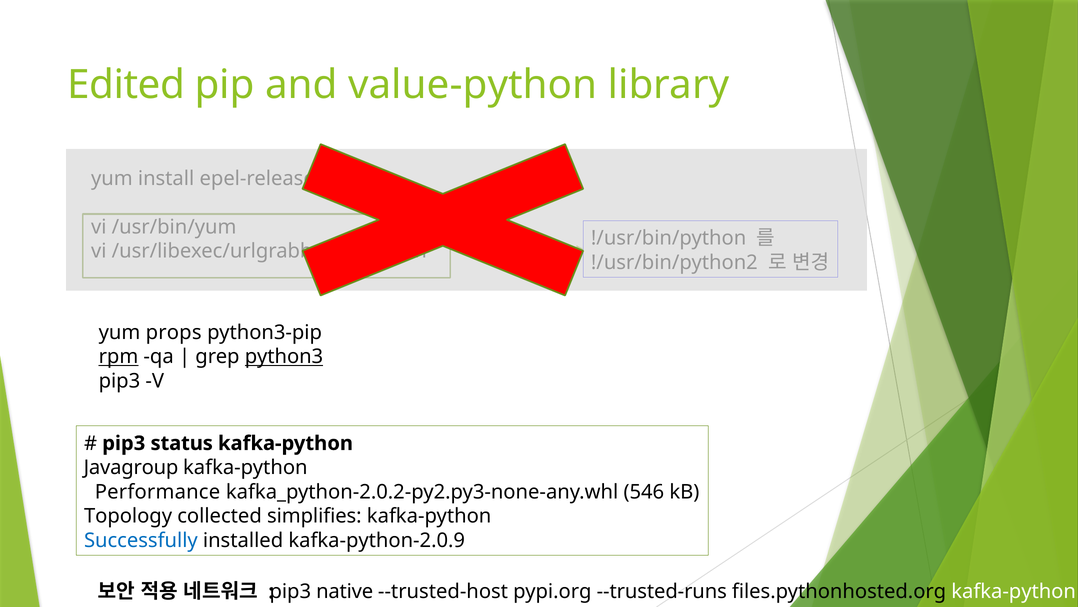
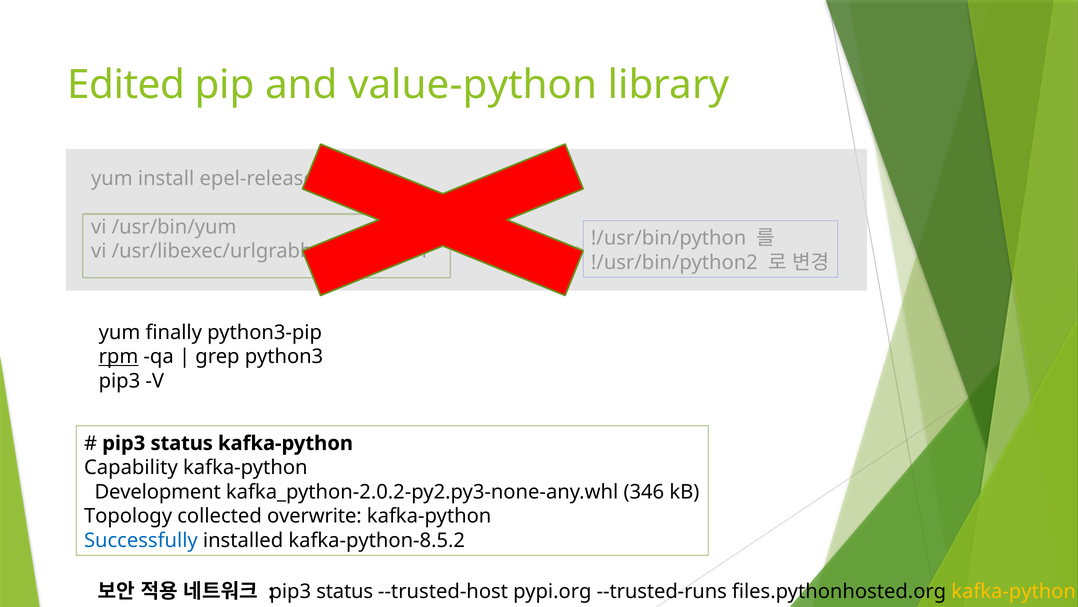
props: props -> finally (174, 332)
python3 underline: present -> none (284, 356)
Javagroup: Javagroup -> Capability (131, 467)
Performance: Performance -> Development (158, 491)
546: 546 -> 346 (644, 491)
simplifies: simplifies -> overwrite (314, 516)
kafka-python-2.0.9: kafka-python-2.0.9 -> kafka-python-8.5.2 (377, 540)
native: native -> status (345, 591)
kafka-python colour: white -> yellow (1014, 591)
